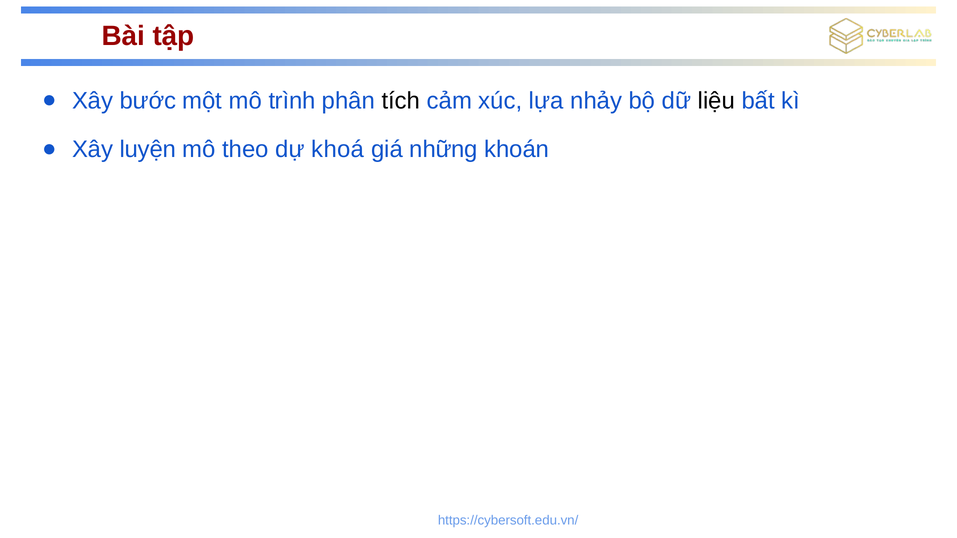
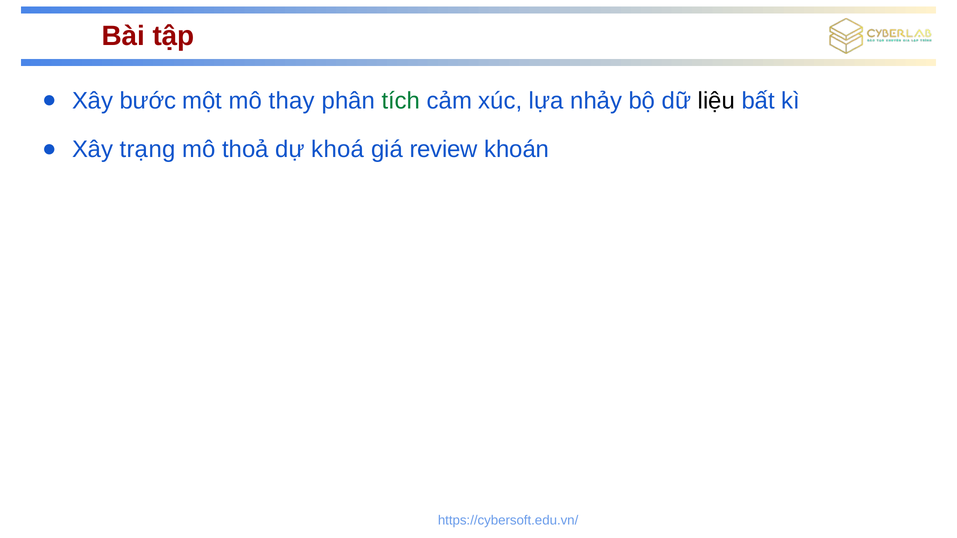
trình: trình -> thay (292, 101)
tích colour: black -> green (401, 101)
luyện: luyện -> trạng (148, 150)
theo: theo -> thoả (245, 150)
những: những -> review (444, 150)
